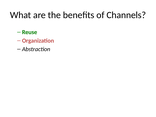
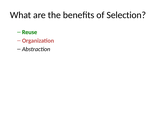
Channels: Channels -> Selection (126, 15)
